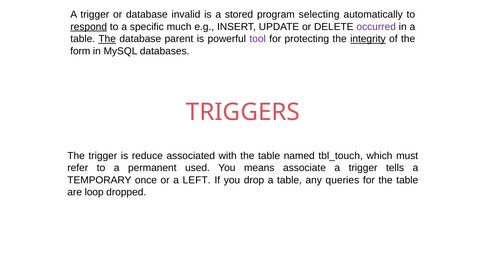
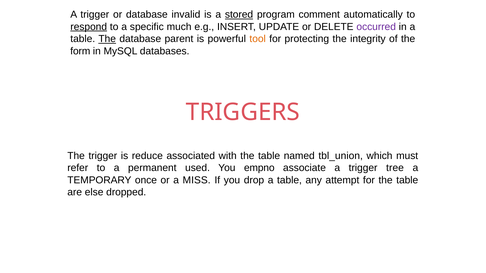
stored underline: none -> present (239, 15)
selecting: selecting -> comment (319, 15)
tool colour: purple -> orange (258, 39)
integrity underline: present -> none (368, 39)
tbl_touch: tbl_touch -> tbl_union (341, 156)
means: means -> empno (259, 168)
tells: tells -> tree (395, 168)
LEFT: LEFT -> MISS (197, 180)
queries: queries -> attempt (342, 180)
loop: loop -> else (94, 192)
